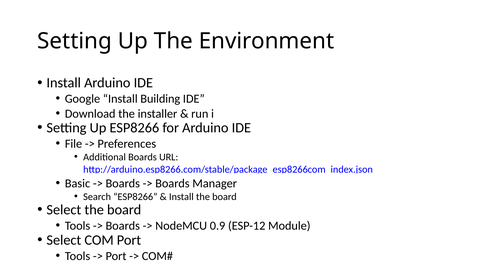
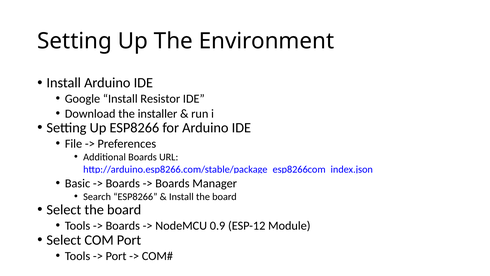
Building: Building -> Resistor (160, 99)
